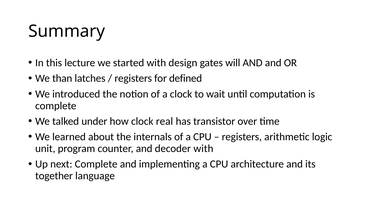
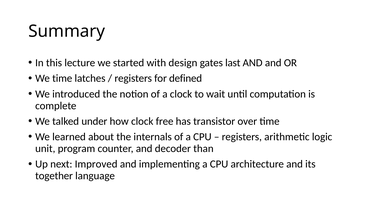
will: will -> last (233, 63)
We than: than -> time (62, 78)
real: real -> free (165, 121)
decoder with: with -> than (203, 148)
next Complete: Complete -> Improved (96, 164)
